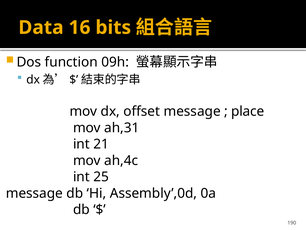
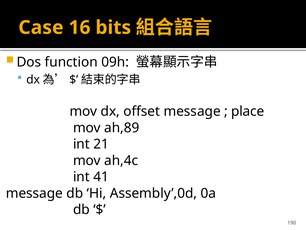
Data: Data -> Case (41, 27)
ah,31: ah,31 -> ah,89 (122, 128)
25: 25 -> 41 (101, 177)
